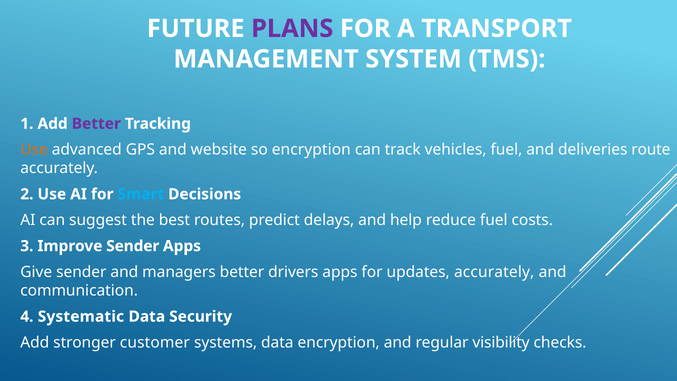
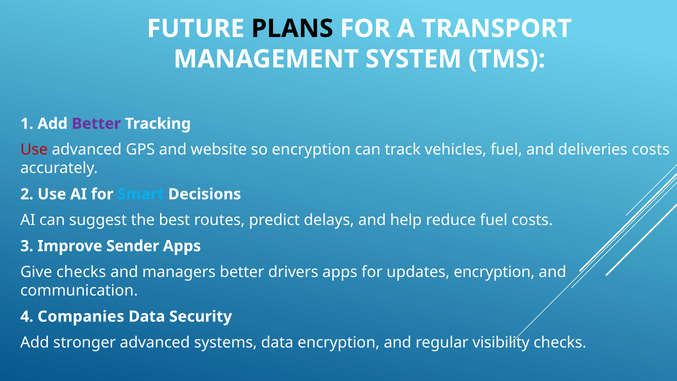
PLANS colour: purple -> black (292, 29)
Use colour: orange -> red (34, 150)
deliveries route: route -> costs (651, 150)
Give sender: sender -> checks (81, 272)
updates accurately: accurately -> encryption (494, 272)
Systematic: Systematic -> Companies (81, 316)
stronger customer: customer -> advanced (155, 342)
